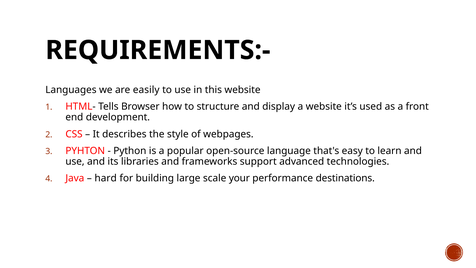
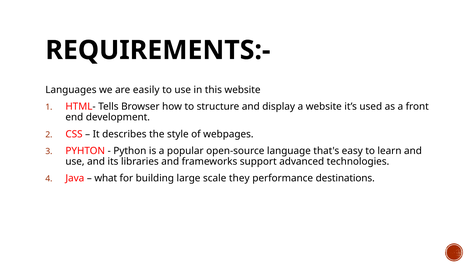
hard: hard -> what (106, 178)
your: your -> they (239, 178)
